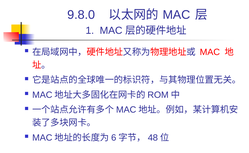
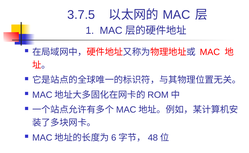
9.8.0: 9.8.0 -> 3.7.5 (81, 15)
